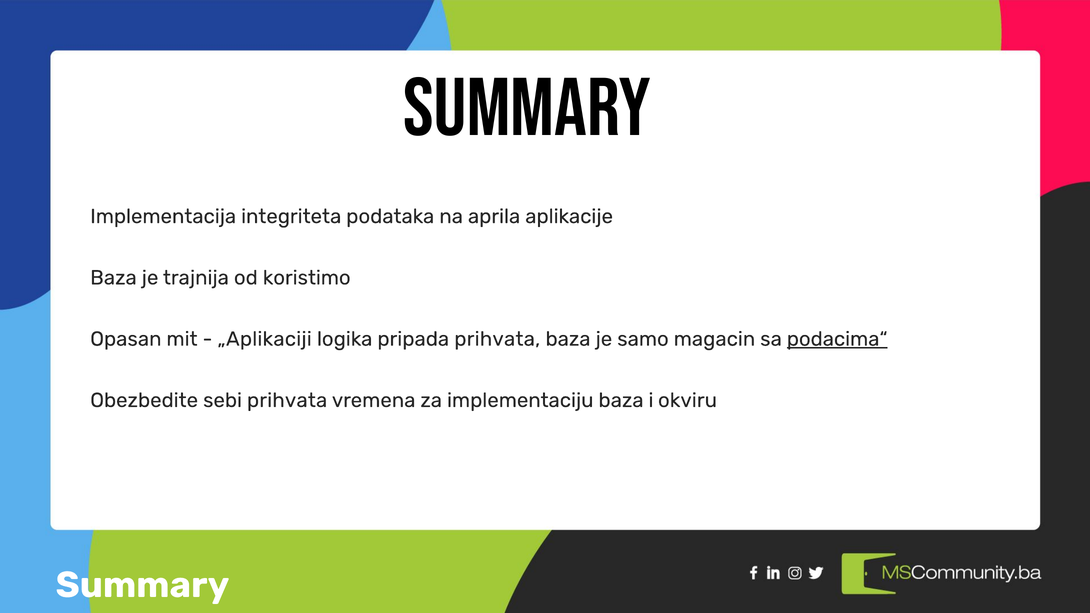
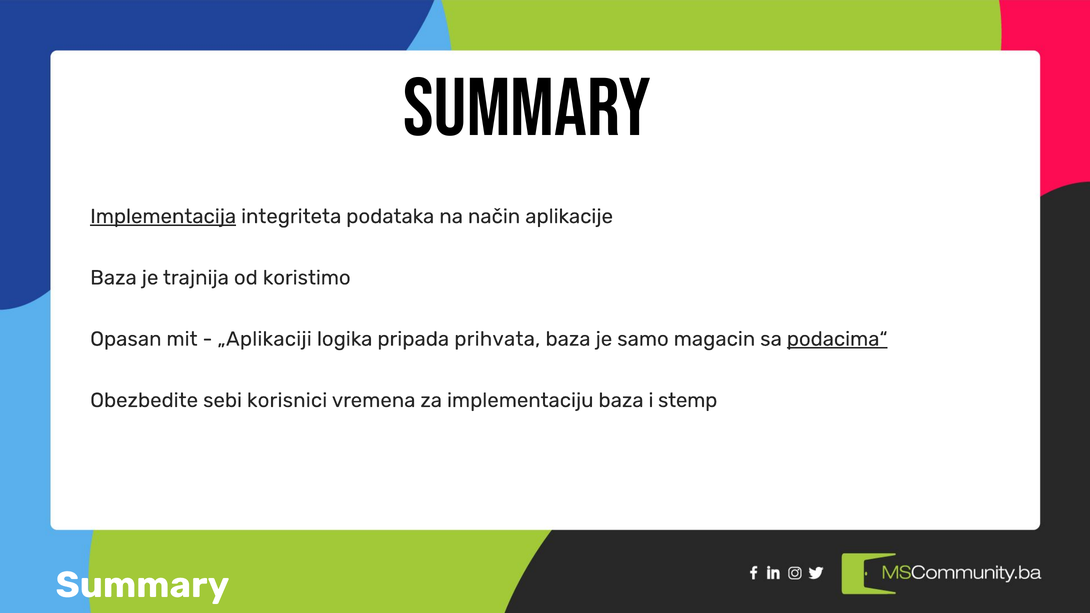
Implementacija underline: none -> present (163, 216)
aprila: aprila -> način (494, 216)
sebi prihvata: prihvata -> korisnici (287, 400)
okviru: okviru -> stemp (688, 400)
